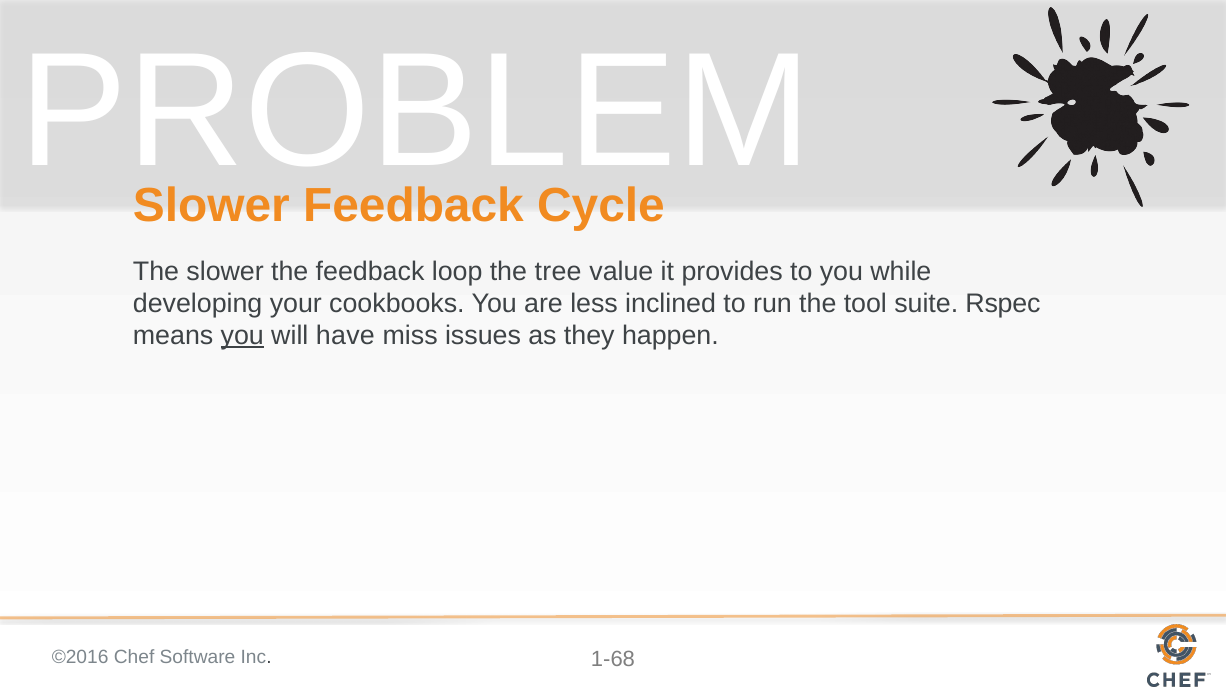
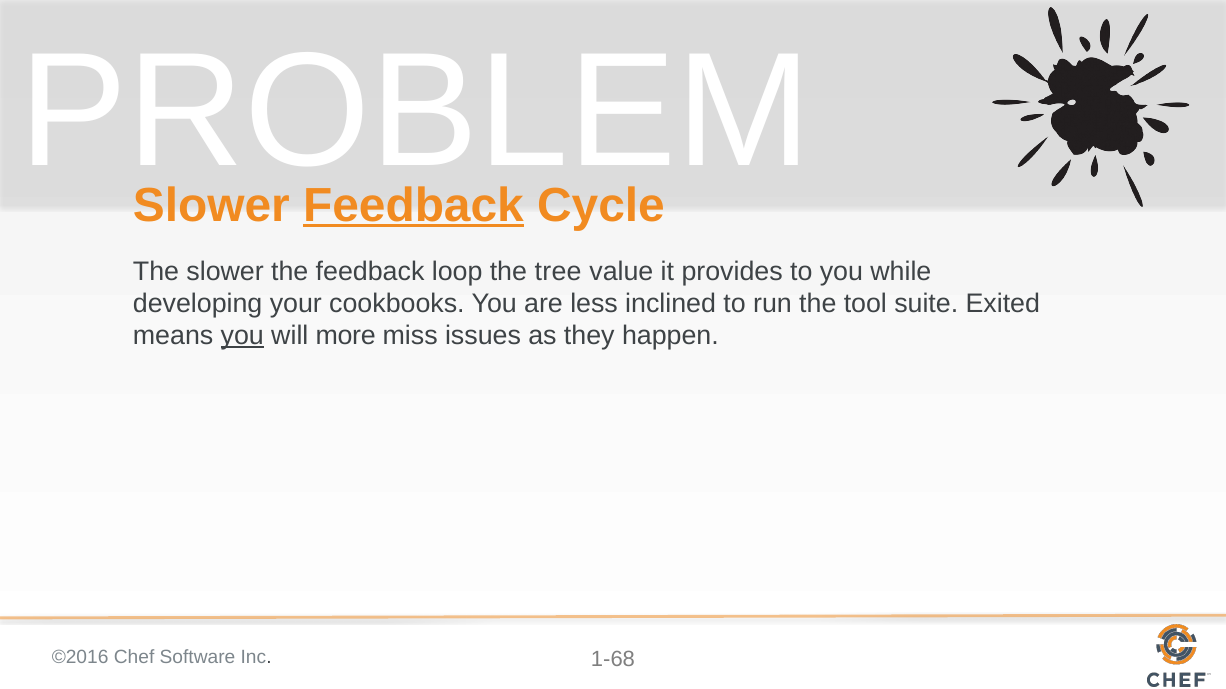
Feedback underline: none -> present (413, 205)
Rspec: Rspec -> Exited (1003, 304)
have: have -> more (346, 336)
